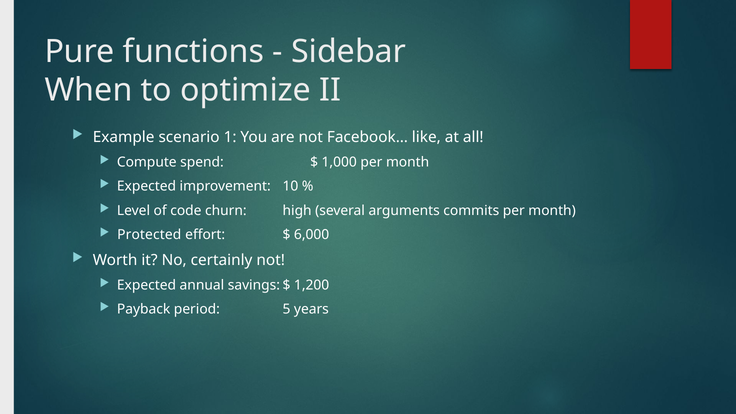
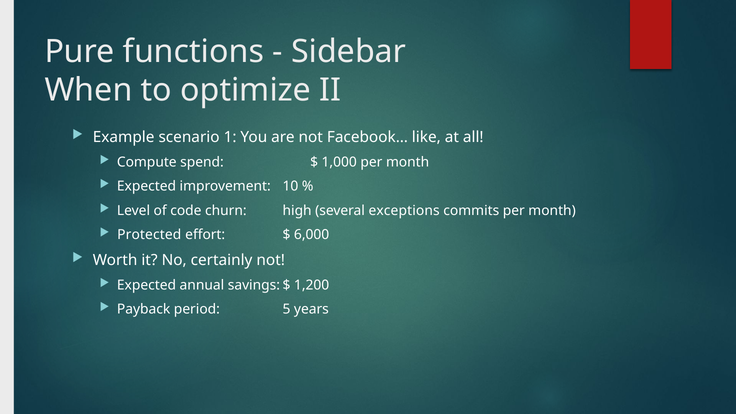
arguments: arguments -> exceptions (404, 210)
